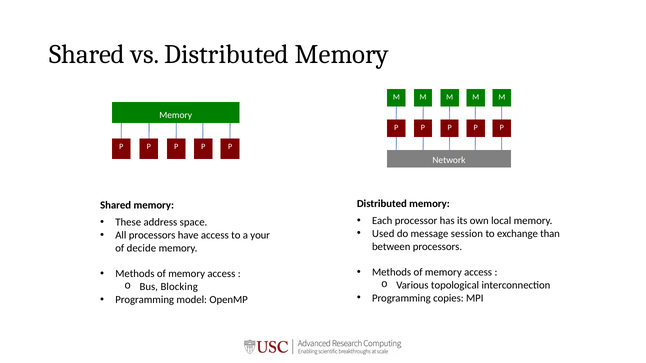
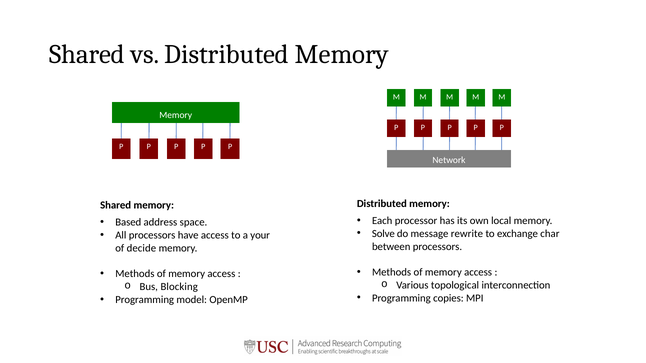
These: These -> Based (128, 222)
Used: Used -> Solve (383, 234)
session: session -> rewrite (467, 234)
than: than -> char (550, 234)
